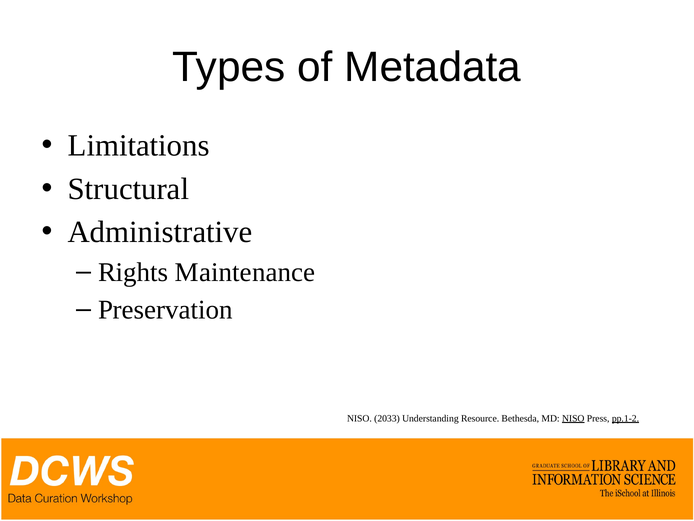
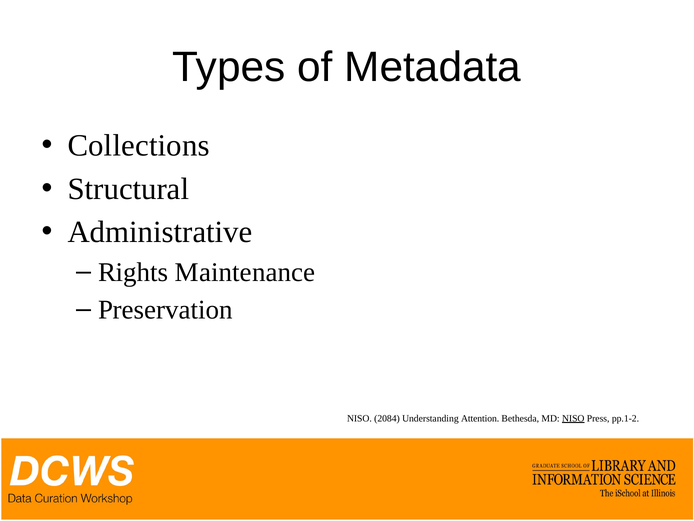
Limitations: Limitations -> Collections (139, 146)
2033: 2033 -> 2084 (387, 418)
Resource: Resource -> Attention (480, 418)
pp.1-2 underline: present -> none (625, 418)
